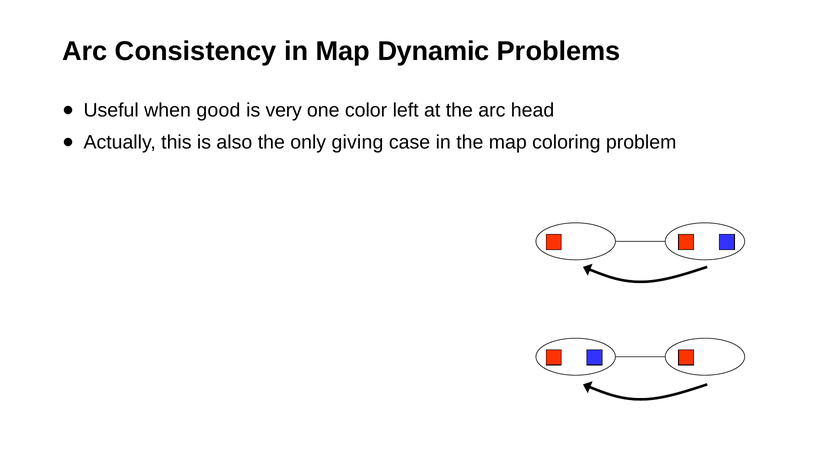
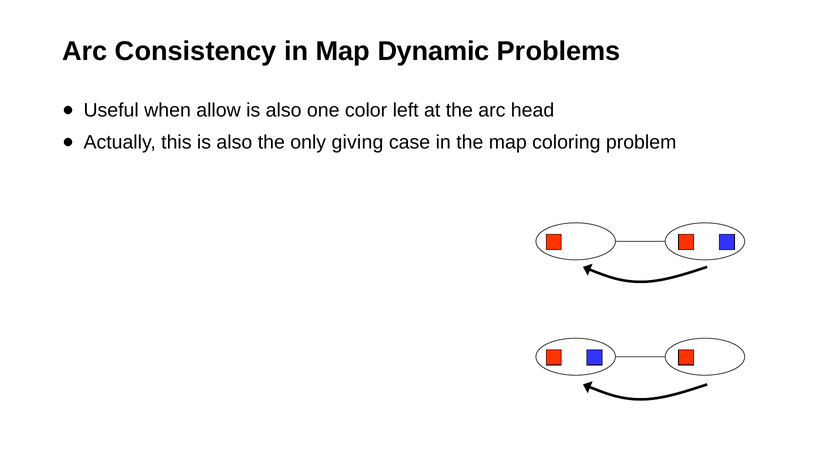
good: good -> allow (219, 110)
very: very -> also (284, 110)
